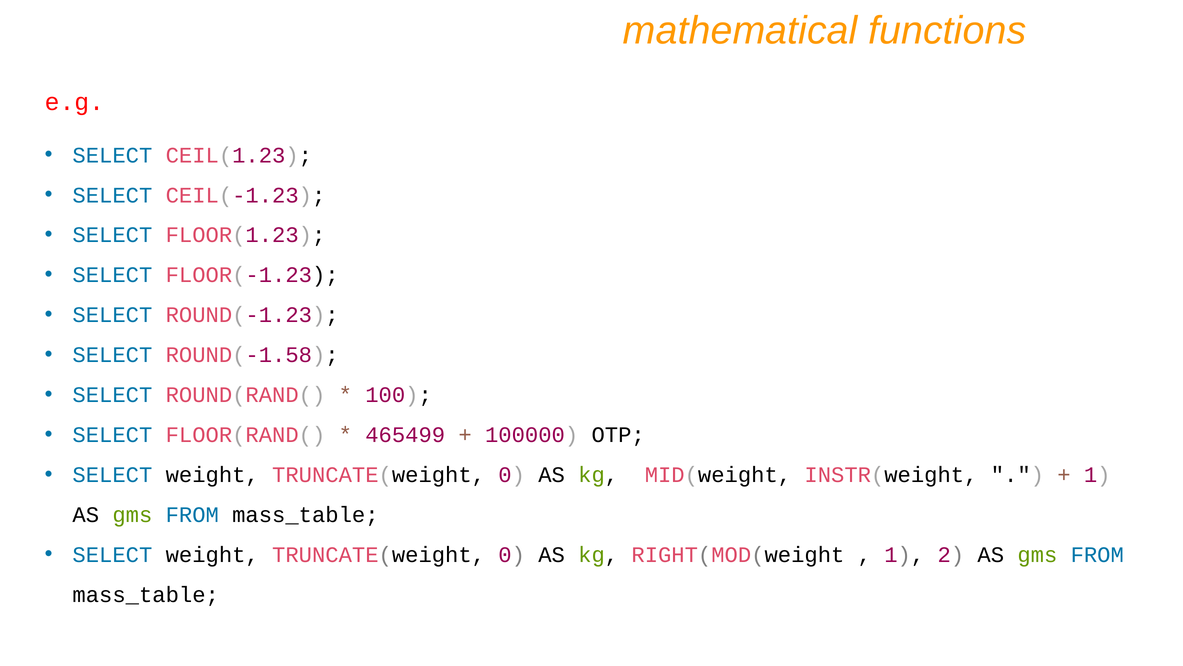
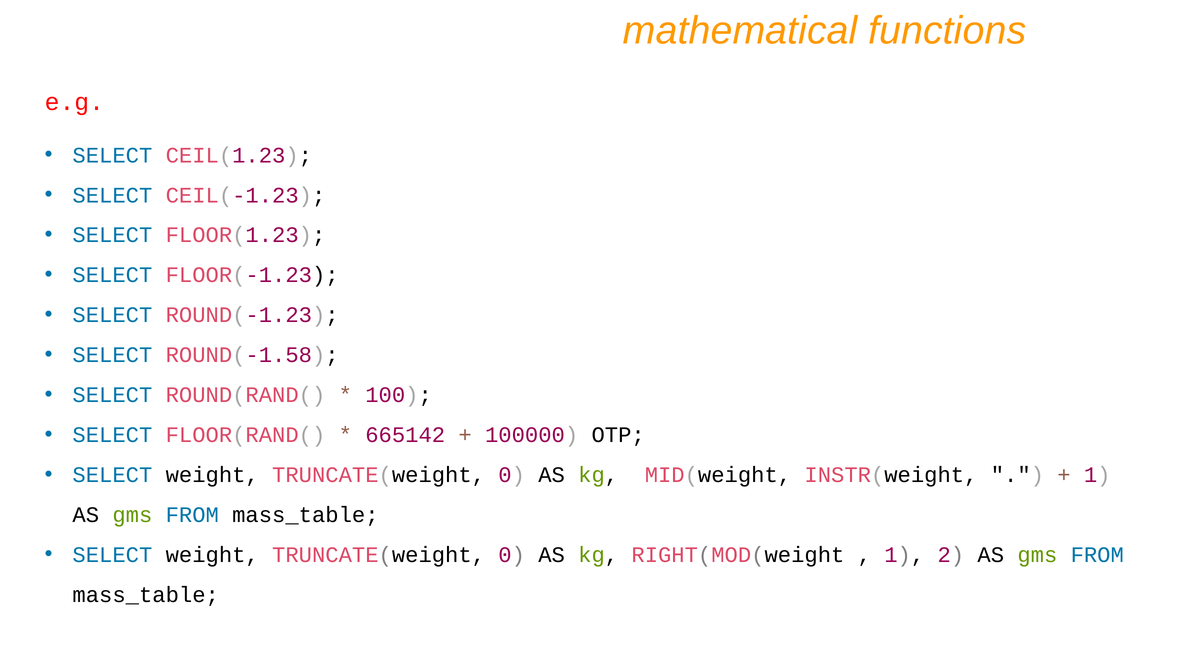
465499: 465499 -> 665142 (405, 435)
